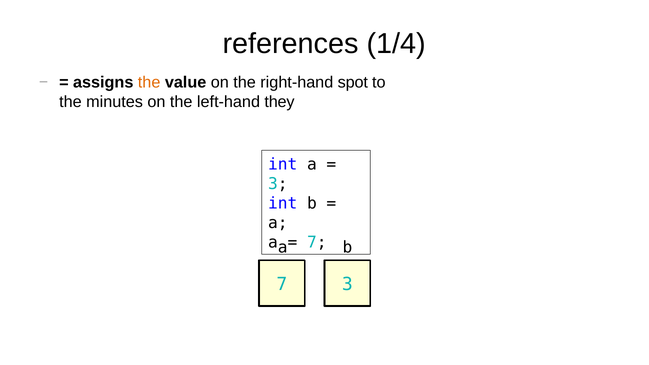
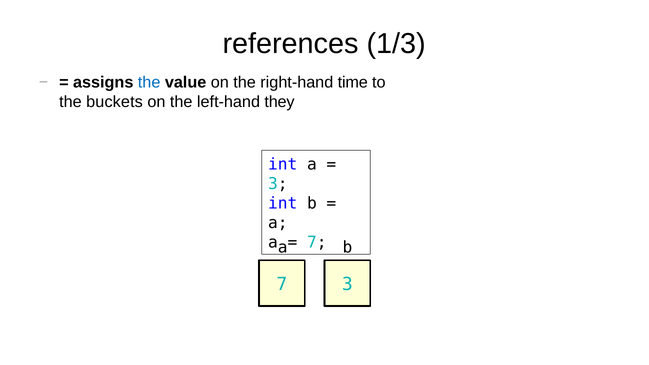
1/4: 1/4 -> 1/3 (396, 44)
the colour: orange -> blue (149, 82)
spot: spot -> time (353, 82)
minutes: minutes -> buckets (115, 102)
